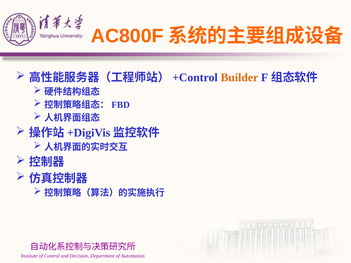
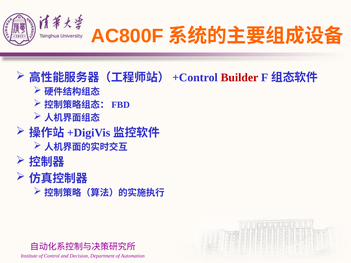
Builder colour: orange -> red (239, 78)
